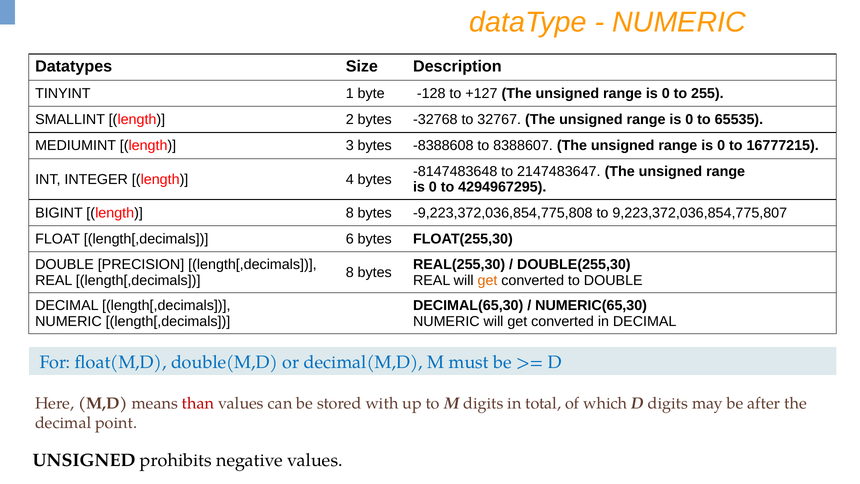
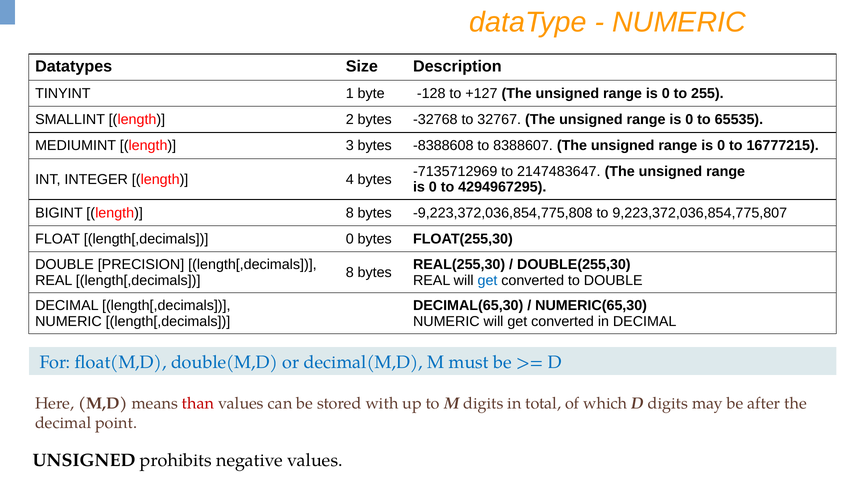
-8147483648: -8147483648 -> -7135712969 (455, 171)
length[,decimals 6: 6 -> 0 (350, 239)
get colour: orange -> blue (488, 280)
